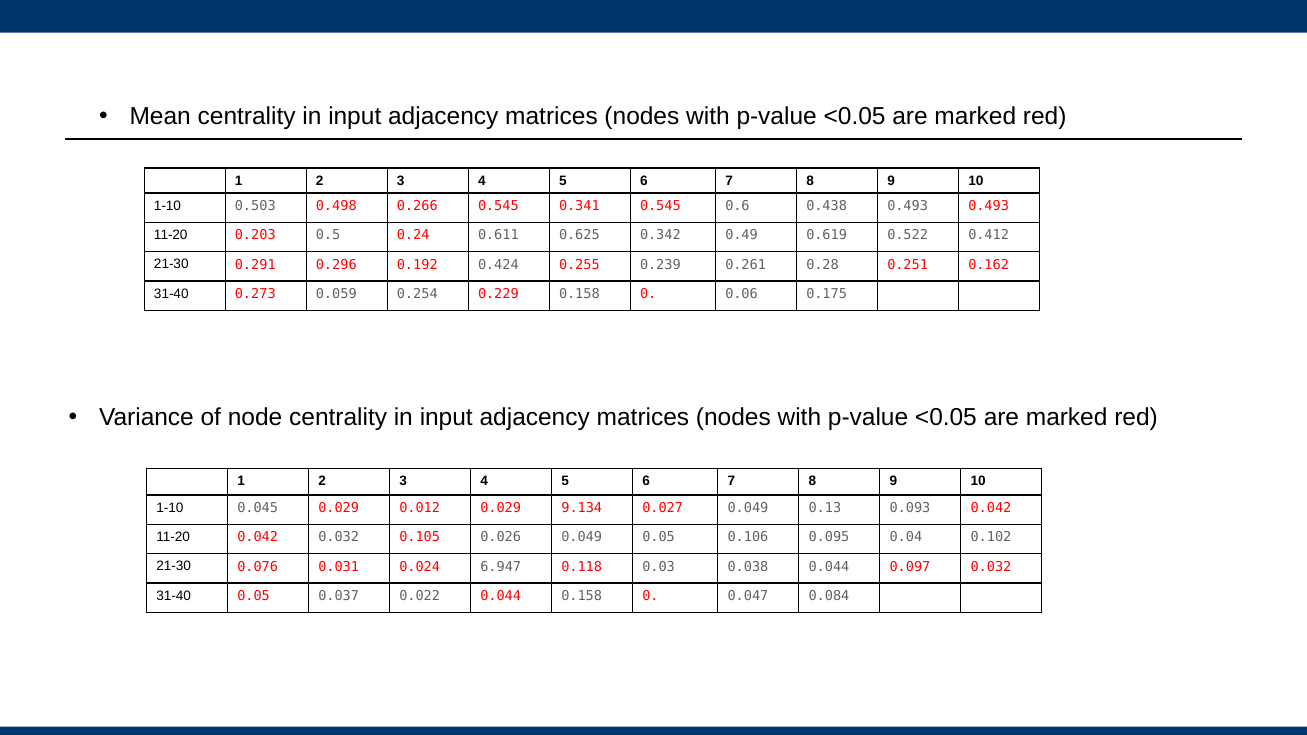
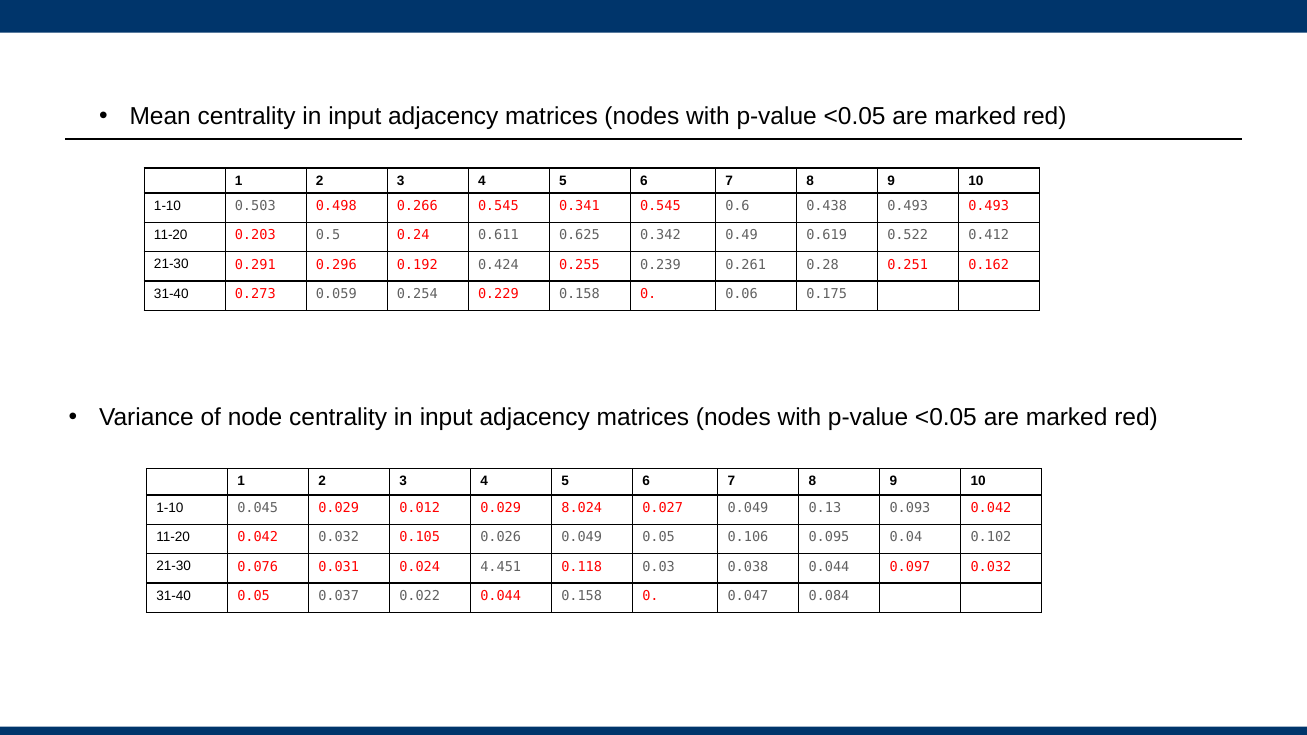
9.134: 9.134 -> 8.024 (582, 508)
6.947: 6.947 -> 4.451 (501, 567)
